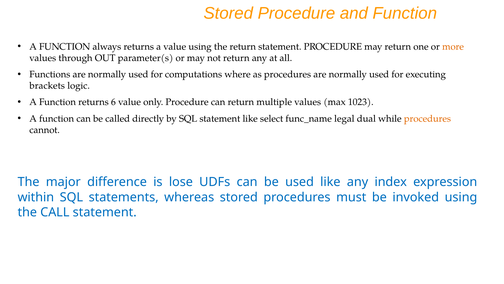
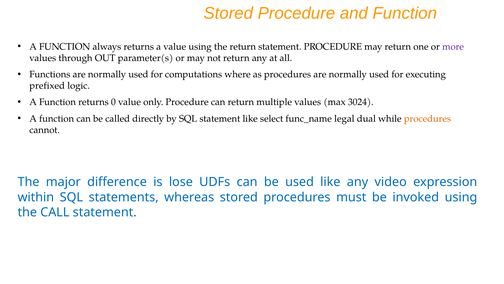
more colour: orange -> purple (453, 47)
brackets: brackets -> prefixed (47, 86)
6: 6 -> 0 (113, 102)
1023: 1023 -> 3024 (361, 102)
index: index -> video (391, 182)
